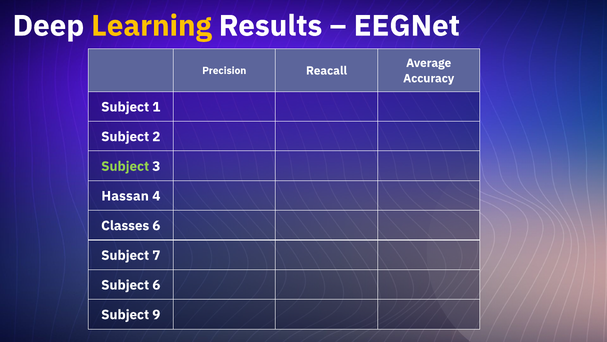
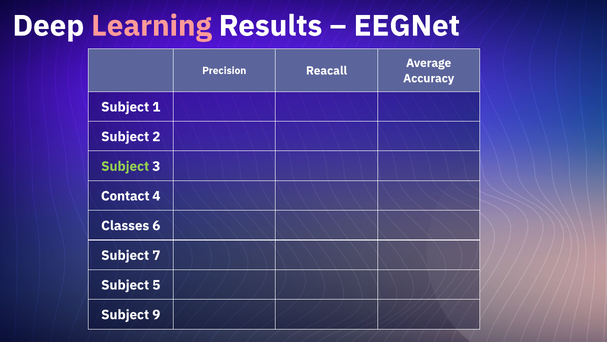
Learning colour: yellow -> pink (152, 26)
Hassan: Hassan -> Contact (125, 196)
Subject 6: 6 -> 5 (156, 285)
